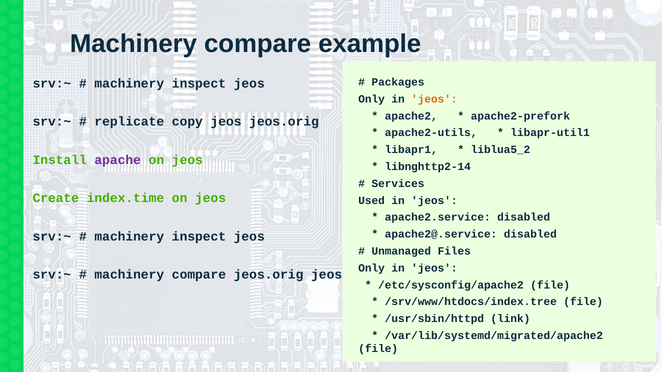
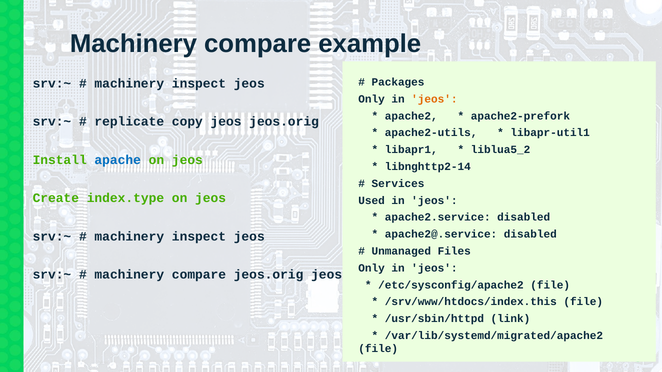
apache colour: purple -> blue (118, 160)
index.time: index.time -> index.type (125, 198)
/srv/www/htdocs/index.tree: /srv/www/htdocs/index.tree -> /srv/www/htdocs/index.this (471, 302)
